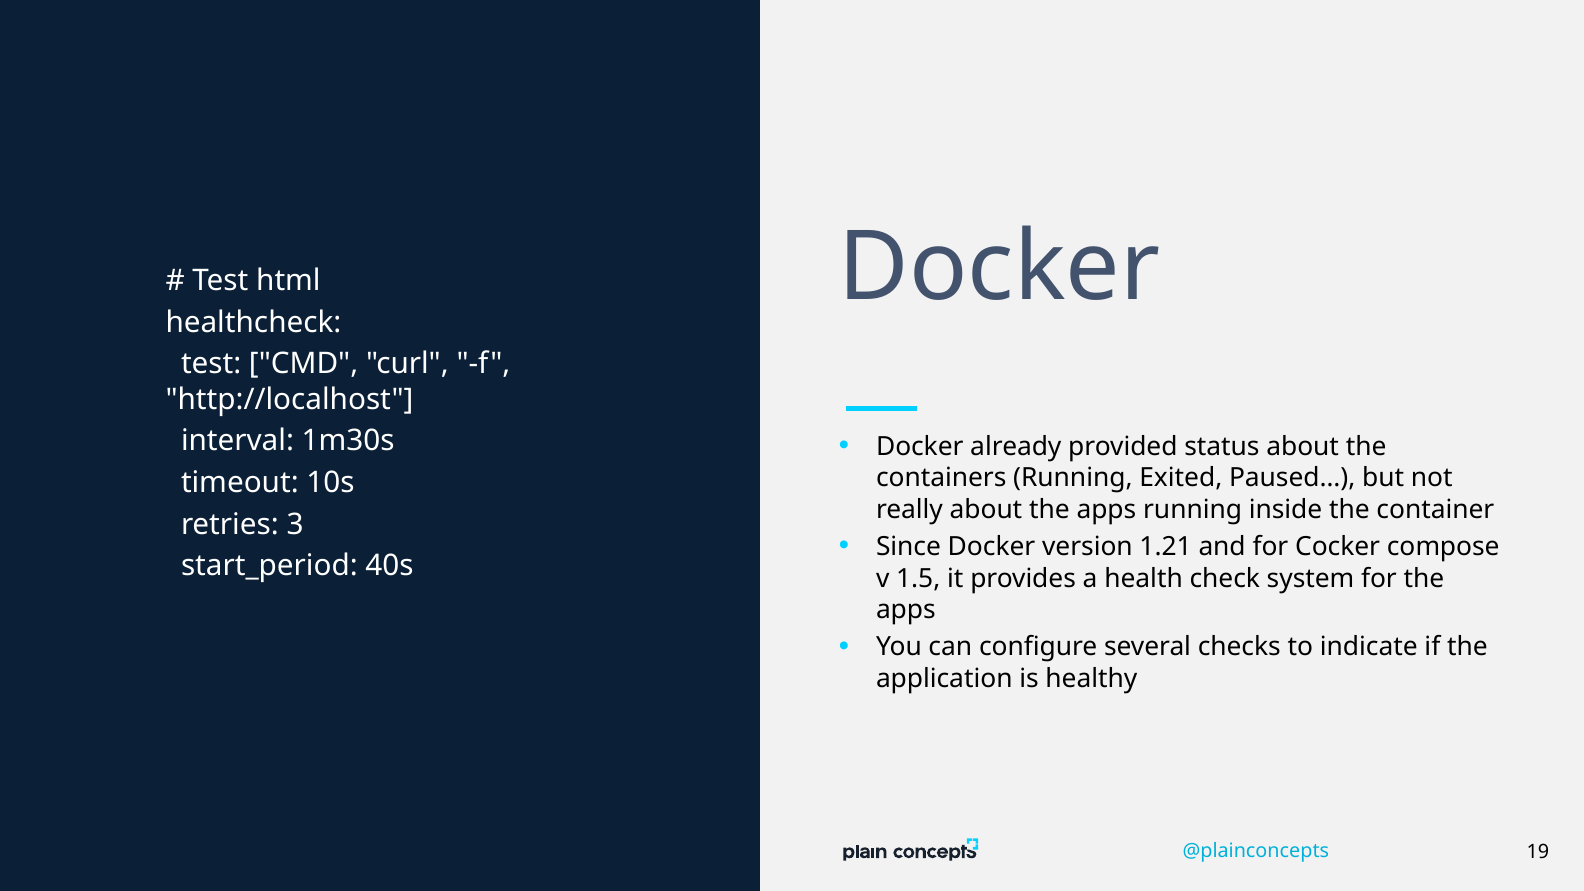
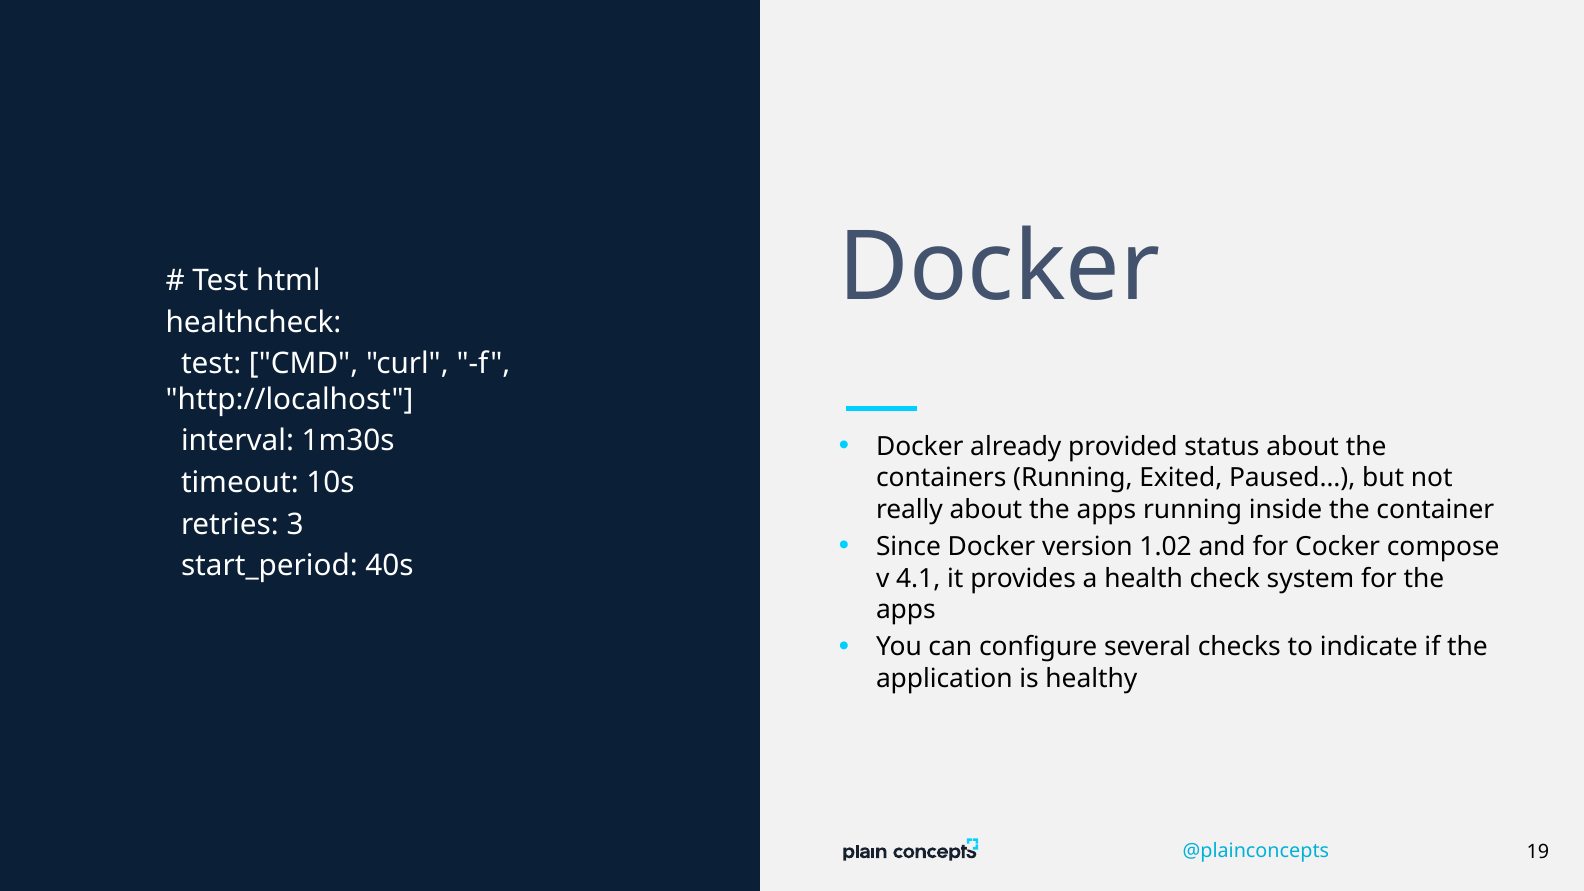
1.21: 1.21 -> 1.02 (1166, 547)
1.5: 1.5 -> 4.1 (918, 578)
